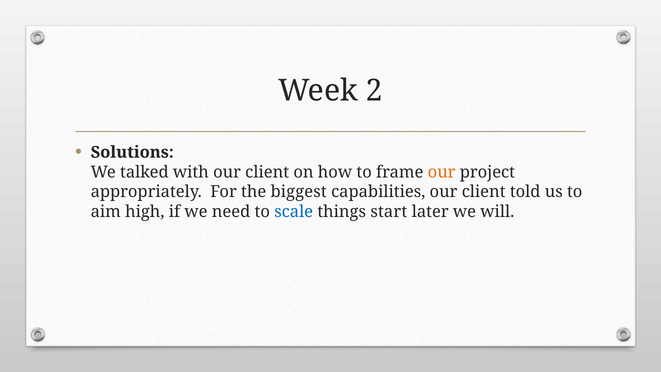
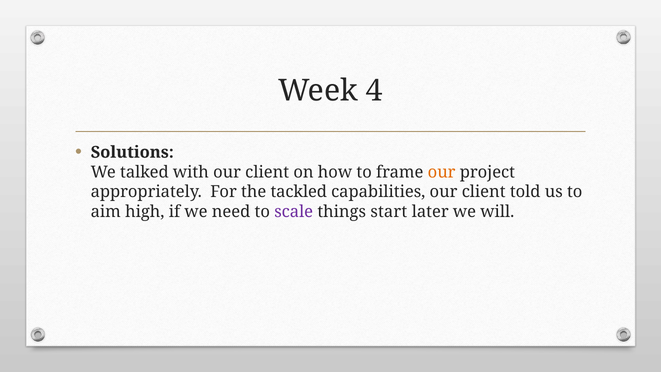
2: 2 -> 4 (374, 91)
biggest: biggest -> tackled (299, 192)
scale colour: blue -> purple (294, 212)
